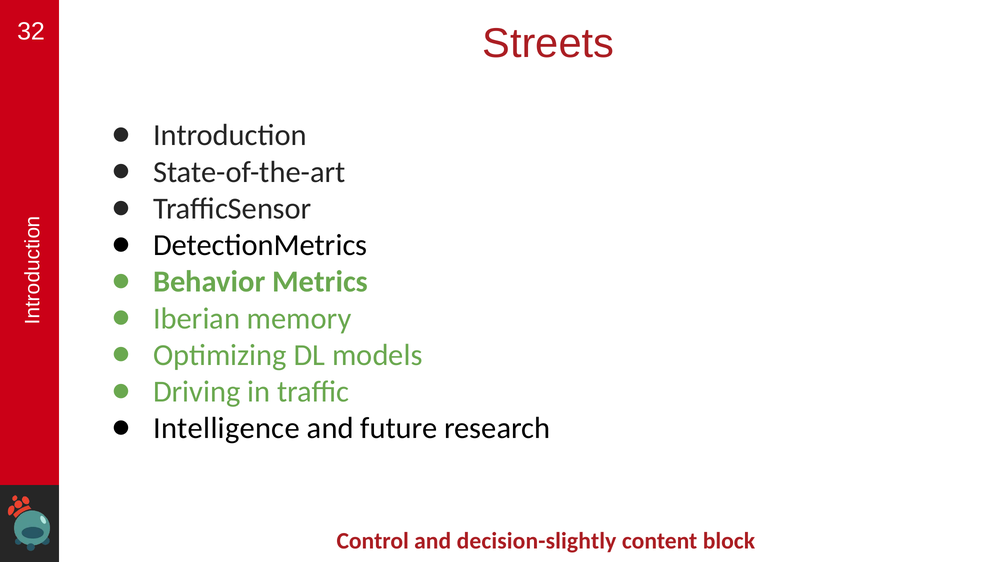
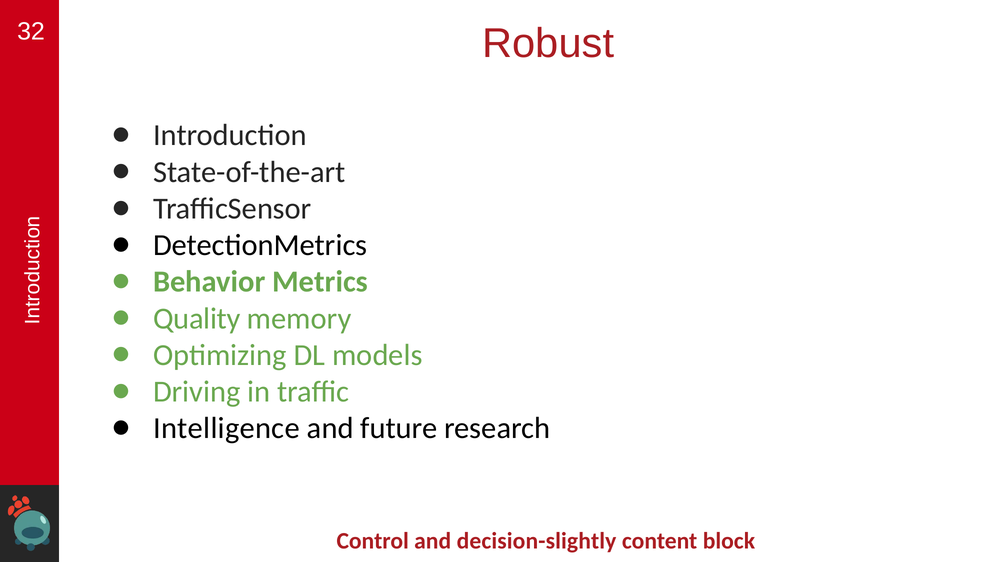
Streets: Streets -> Robust (548, 44)
Iberian: Iberian -> Quality (197, 318)
